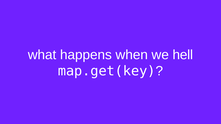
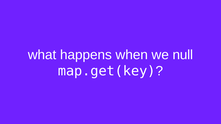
hell: hell -> null (183, 55)
